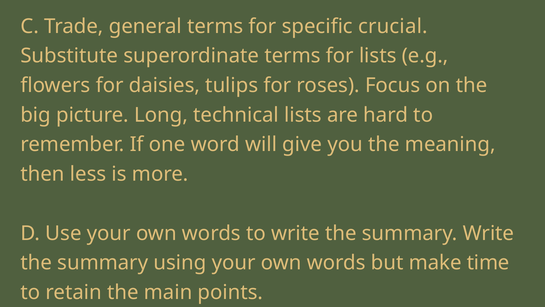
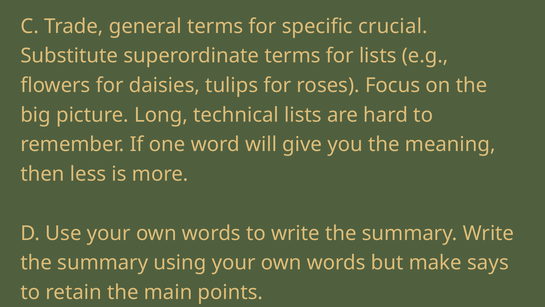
time: time -> says (488, 262)
